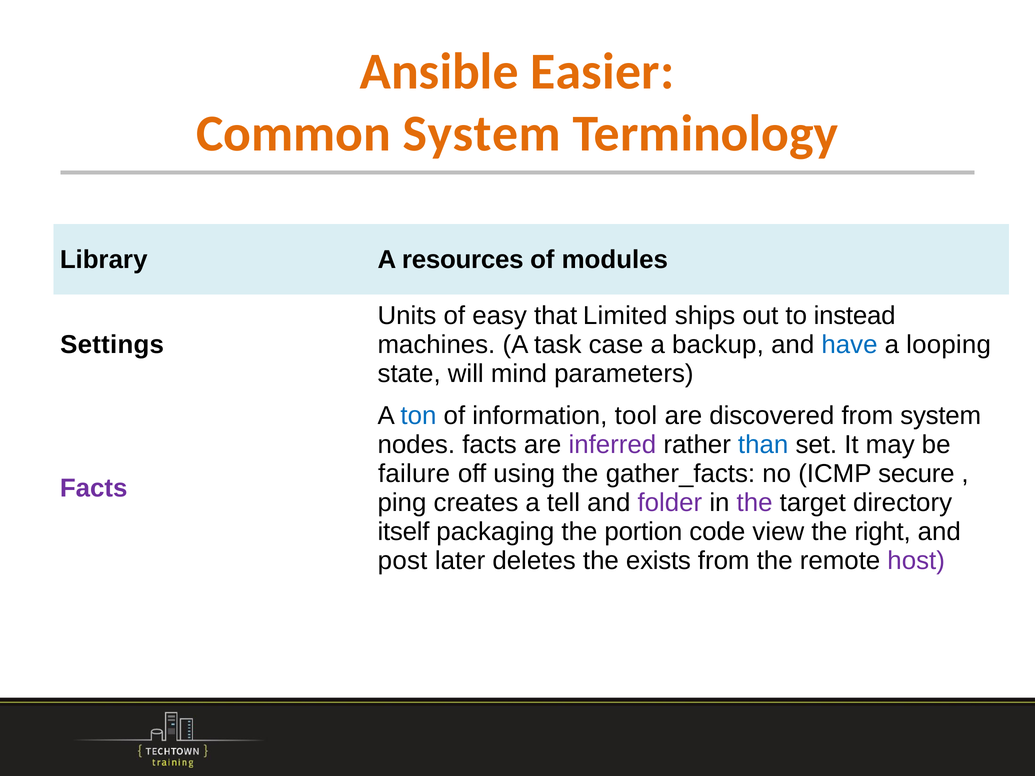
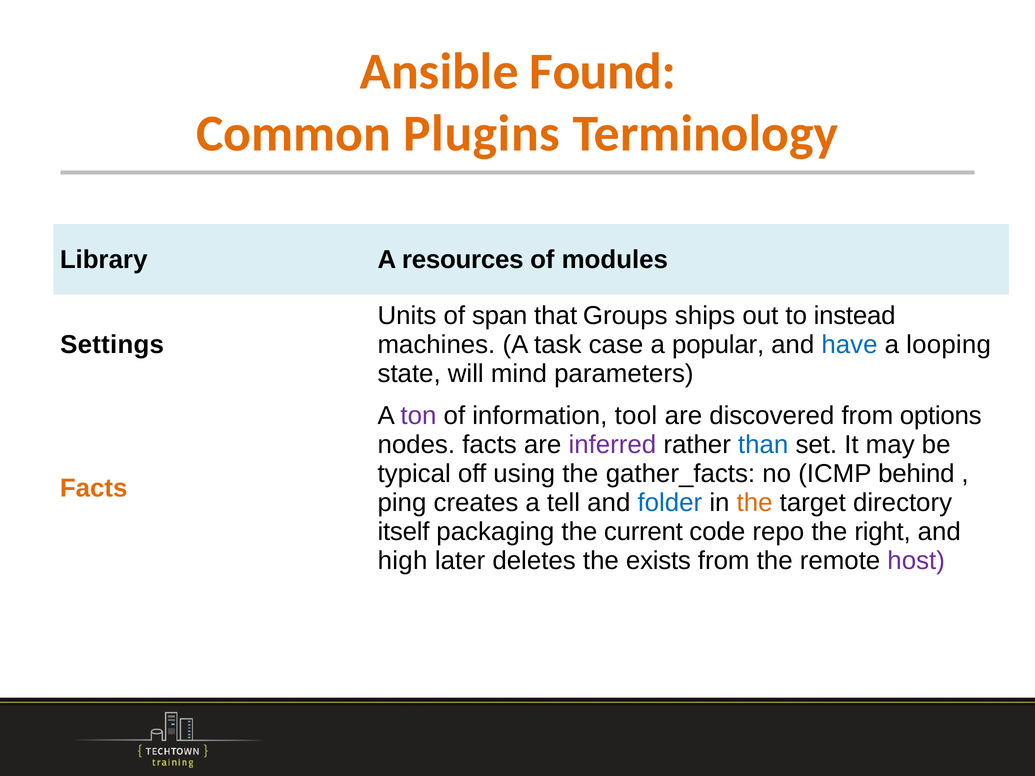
Easier: Easier -> Found (603, 72)
Common System: System -> Plugins (482, 134)
easy: easy -> span (500, 316)
Limited: Limited -> Groups (625, 316)
backup: backup -> popular (718, 345)
ton colour: blue -> purple (418, 416)
from system: system -> options (941, 416)
failure: failure -> typical (414, 474)
secure: secure -> behind (916, 474)
Facts colour: purple -> orange (94, 488)
folder colour: purple -> blue (670, 503)
the colour: purple -> orange (755, 503)
portion: portion -> current (643, 532)
view: view -> repo (778, 532)
post: post -> high (403, 561)
